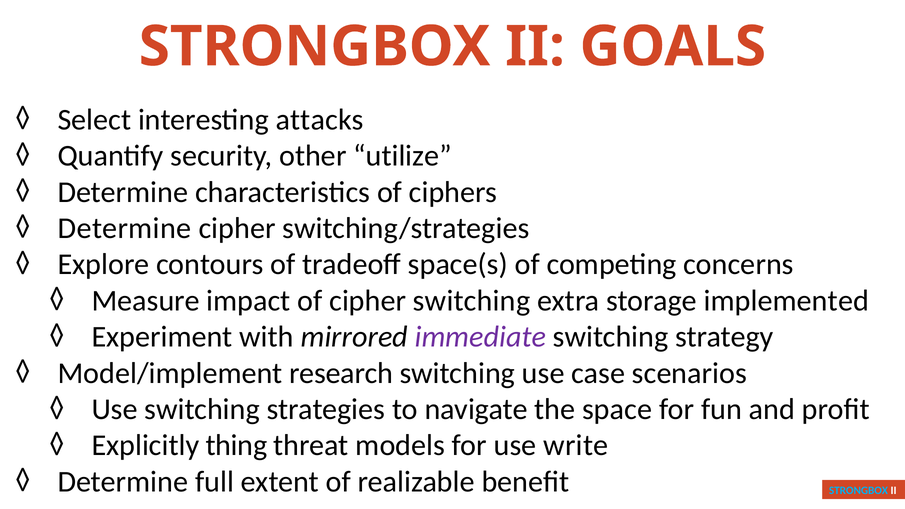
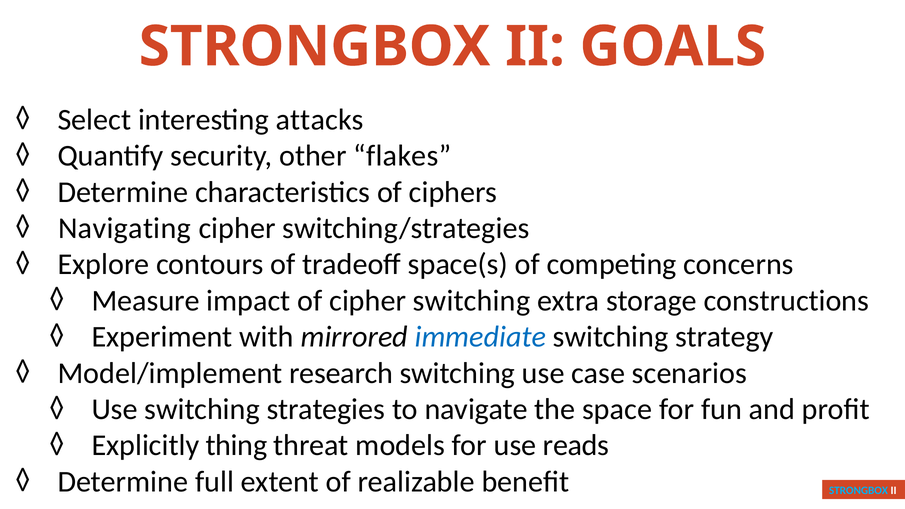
utilize: utilize -> flakes (402, 156)
Determine: Determine -> Navigating (125, 228)
implemented: implemented -> constructions (786, 301)
immediate colour: purple -> blue (480, 337)
write: write -> reads (576, 446)
